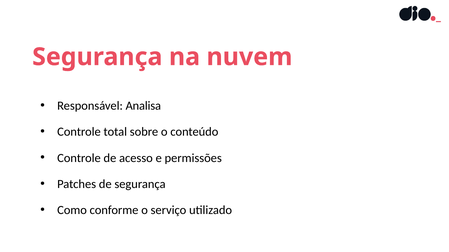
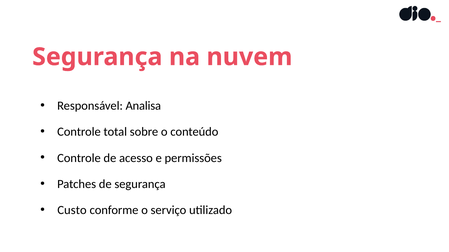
Como: Como -> Custo (72, 211)
